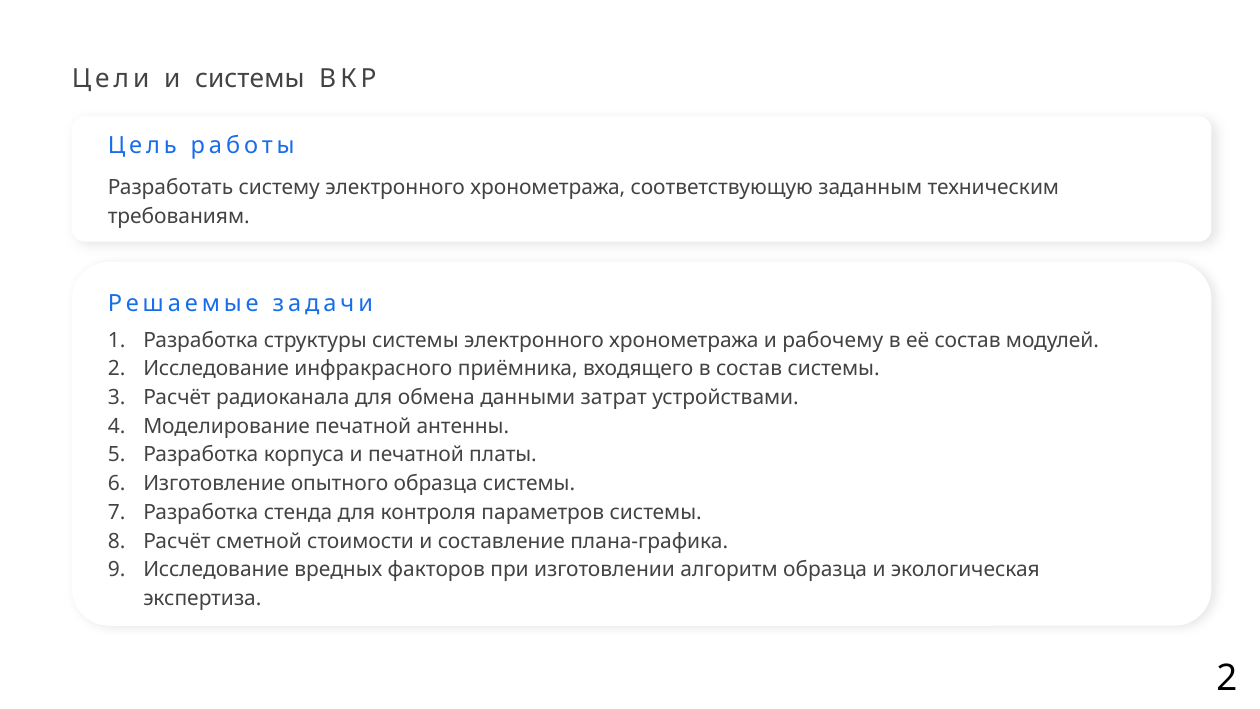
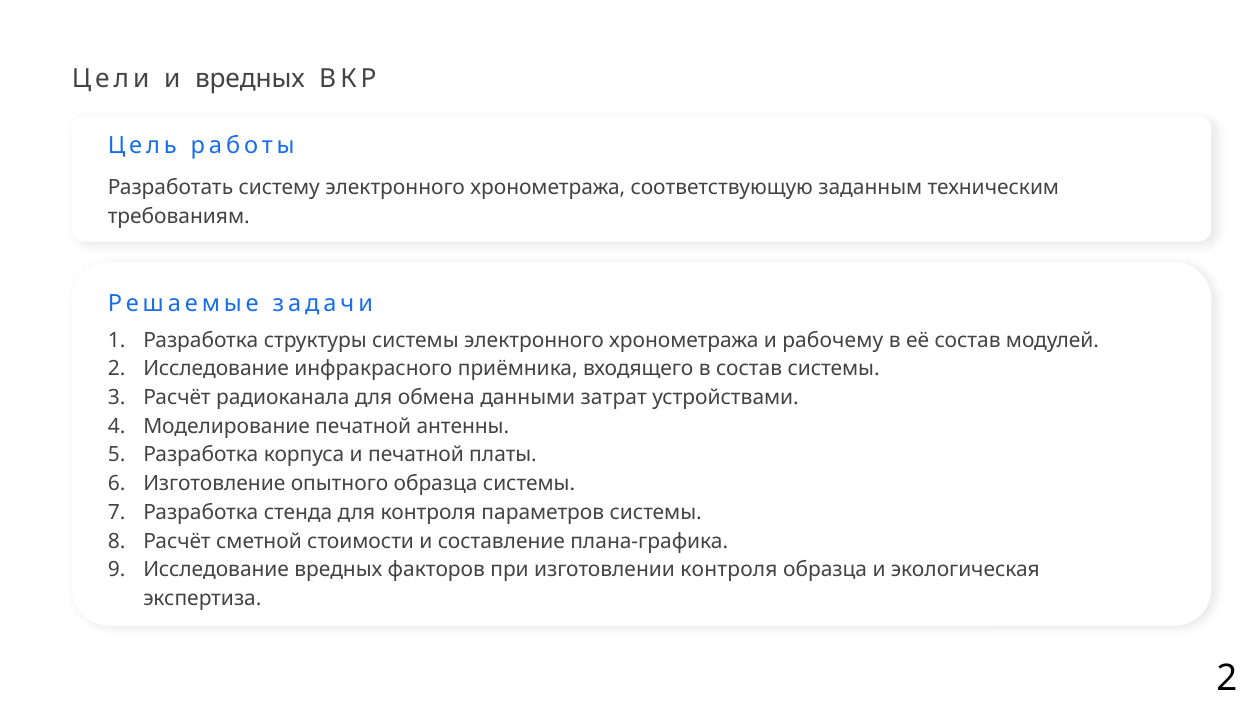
и системы: системы -> вредных (250, 79)
изготовлении алгоритм: алгоритм -> контроля (729, 570)
